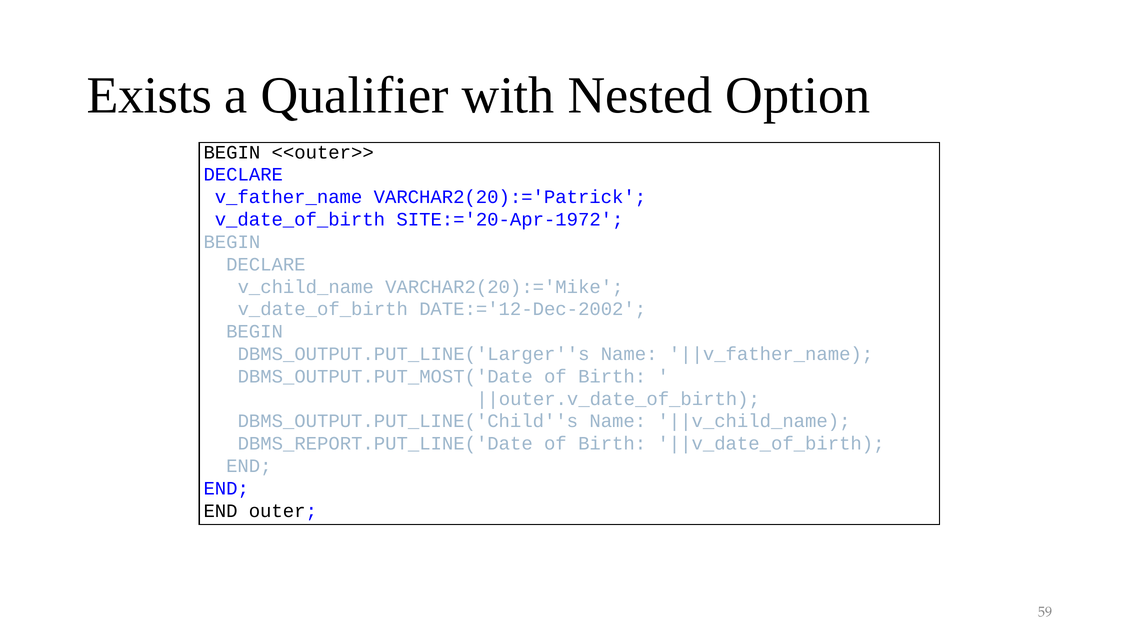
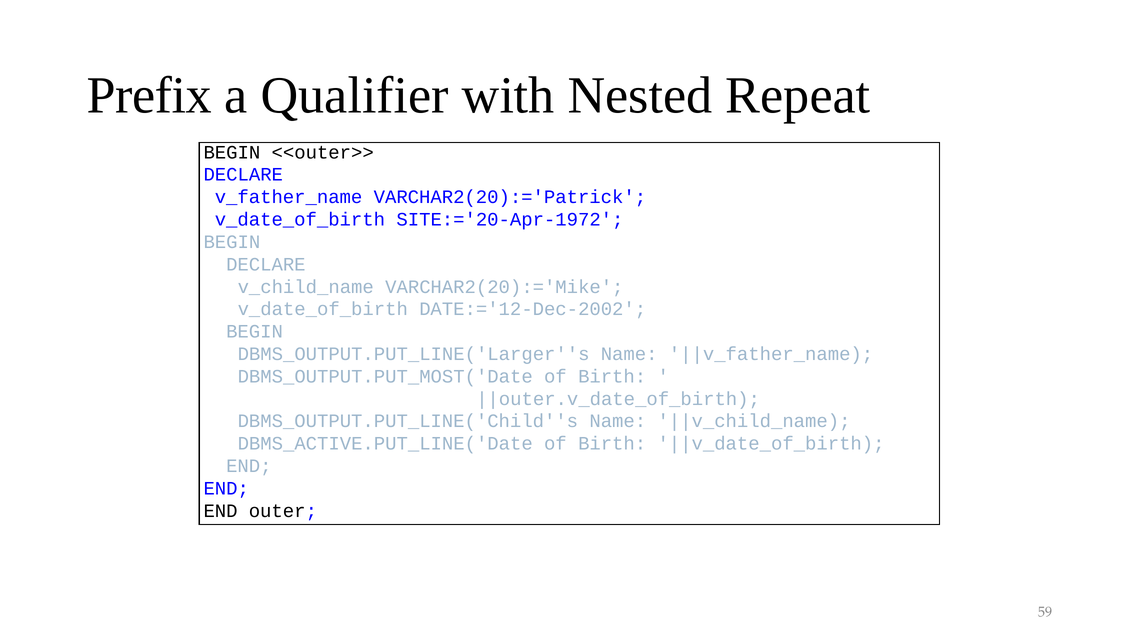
Exists: Exists -> Prefix (149, 96)
Option: Option -> Repeat (798, 96)
DBMS_REPORT.PUT_LINE('Date: DBMS_REPORT.PUT_LINE('Date -> DBMS_ACTIVE.PUT_LINE('Date (385, 443)
